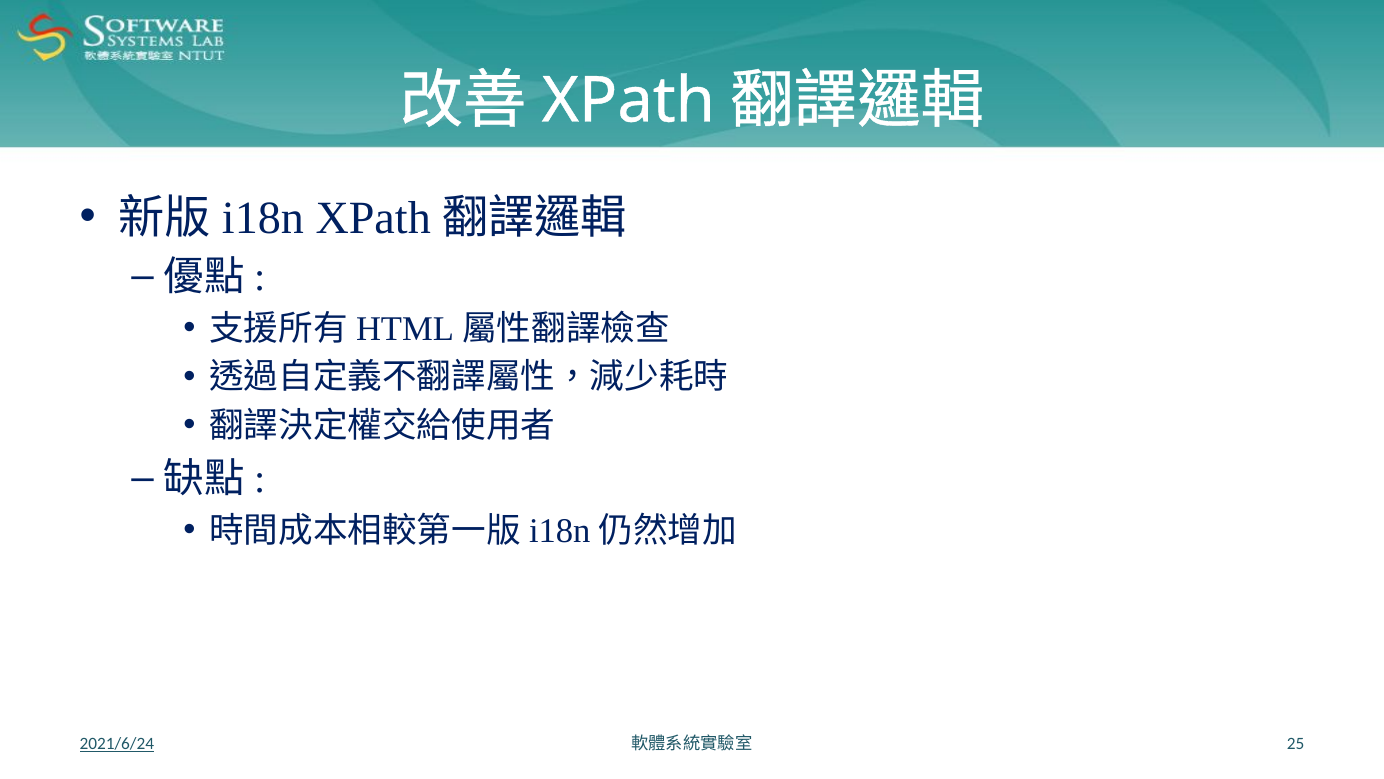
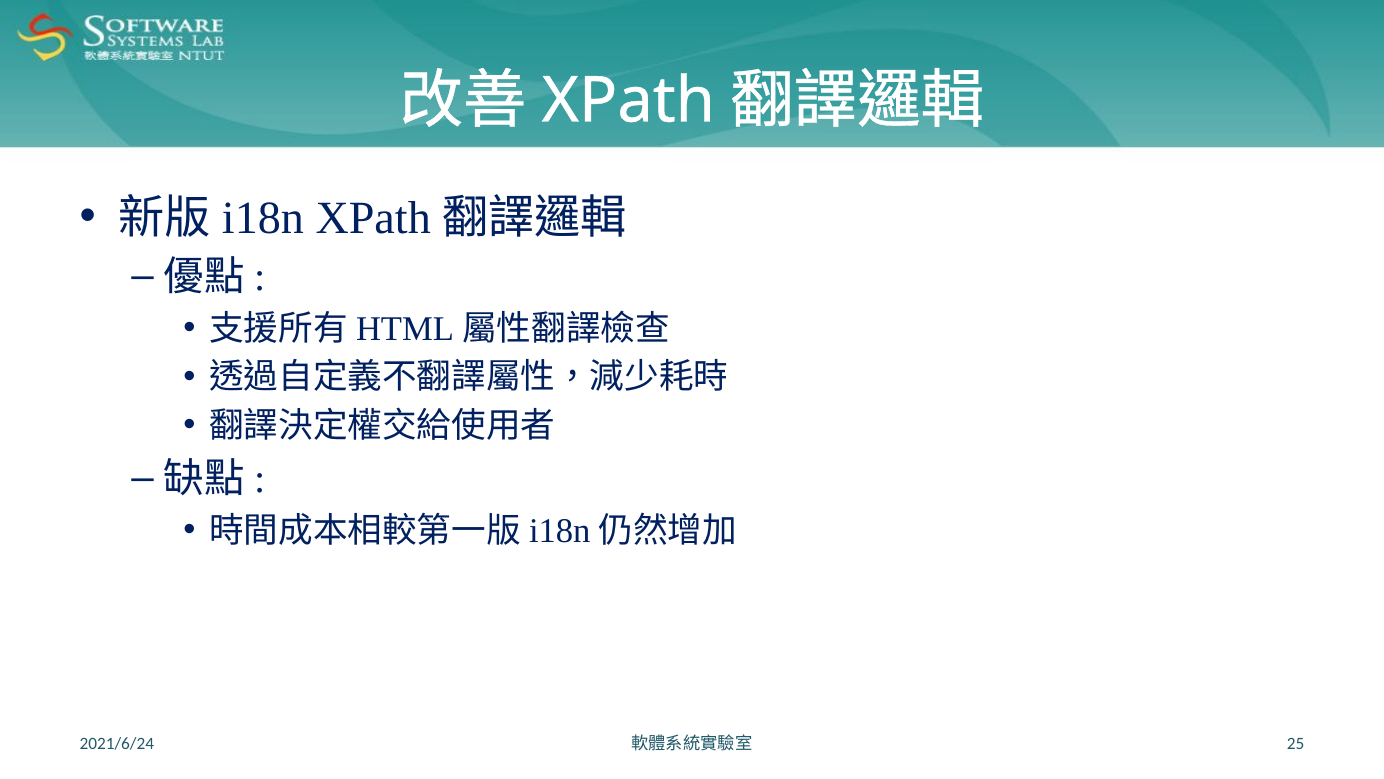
2021/6/24 underline: present -> none (117, 743)
